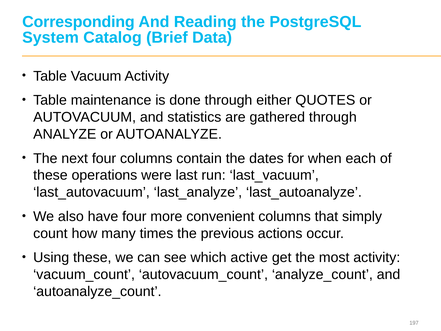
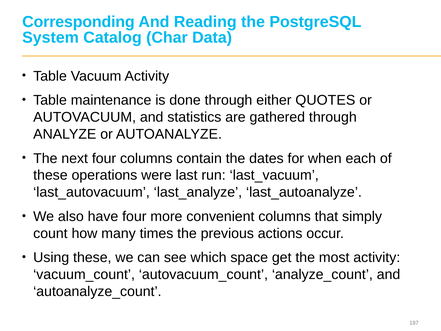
Brief: Brief -> Char (167, 38)
active: active -> space (249, 257)
